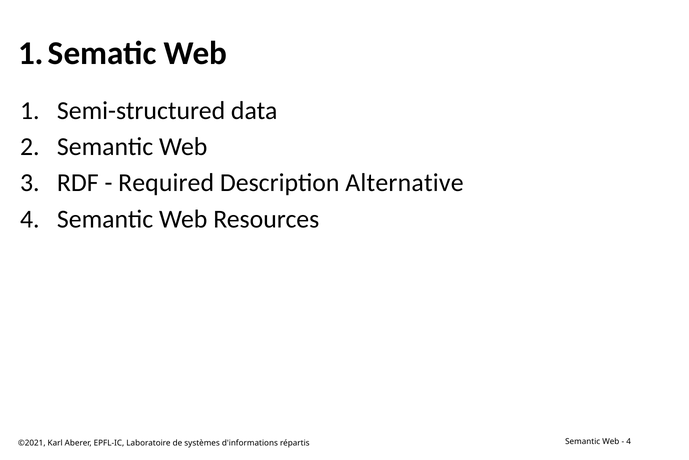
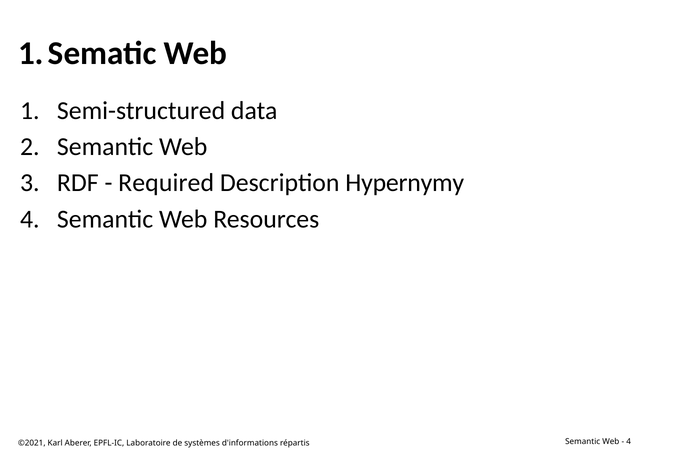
Alternative: Alternative -> Hypernymy (405, 183)
